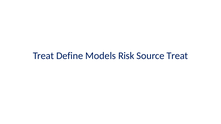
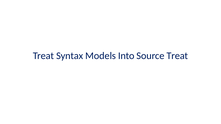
Define: Define -> Syntax (70, 56)
Risk: Risk -> Into (126, 56)
